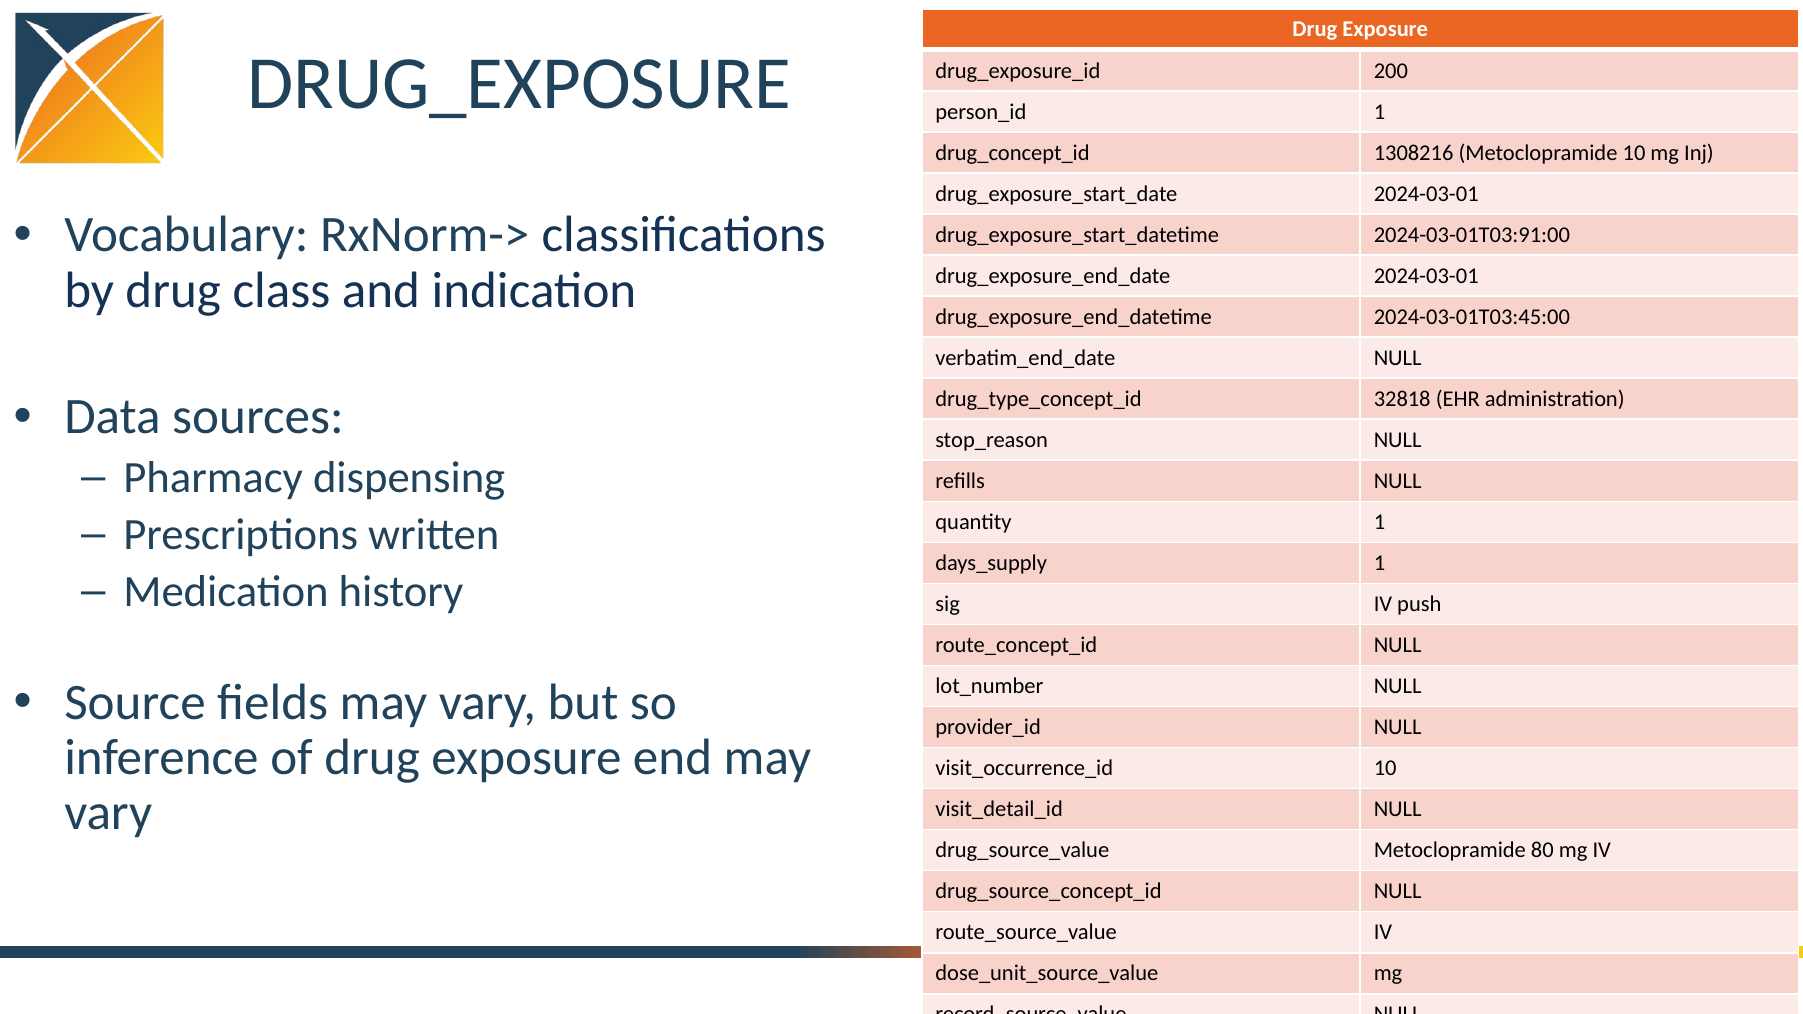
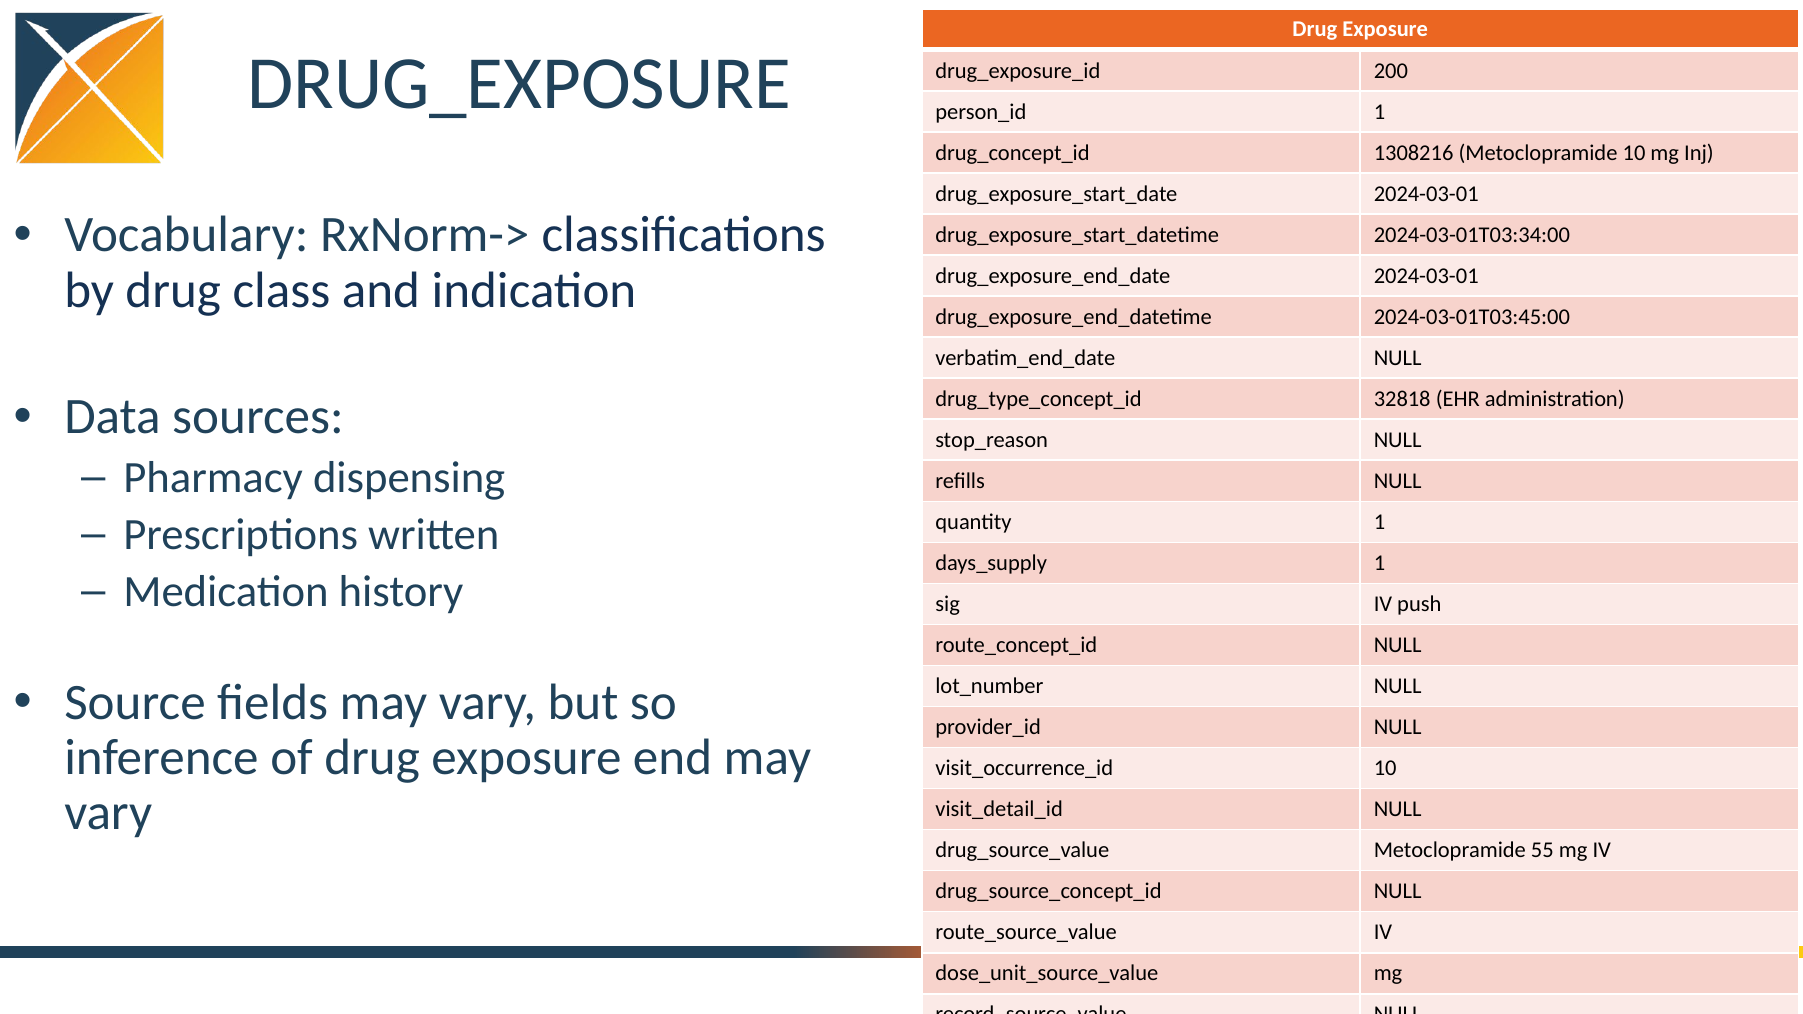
2024-03-01T03:91:00: 2024-03-01T03:91:00 -> 2024-03-01T03:34:00 (1472, 235)
80: 80 -> 55 (1542, 850)
